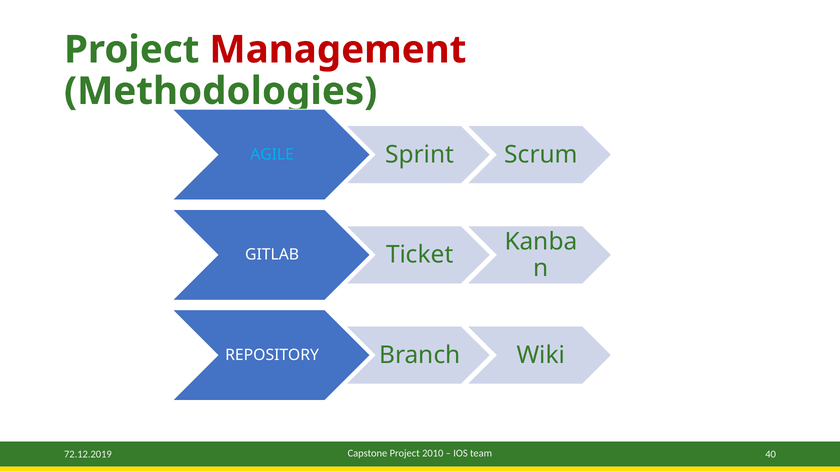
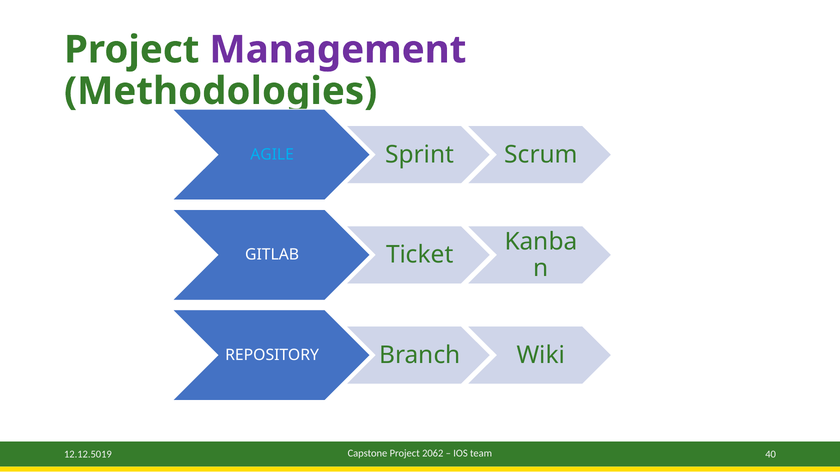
Management colour: red -> purple (338, 50)
2010: 2010 -> 2062 (433, 454)
72.12.2019: 72.12.2019 -> 12.12.5019 (88, 455)
